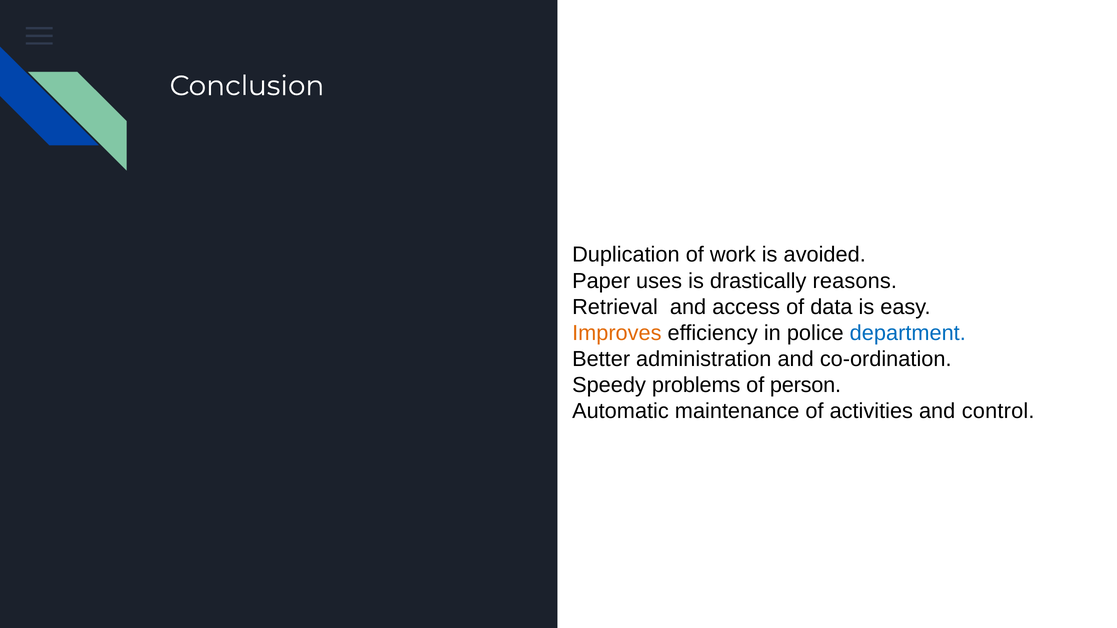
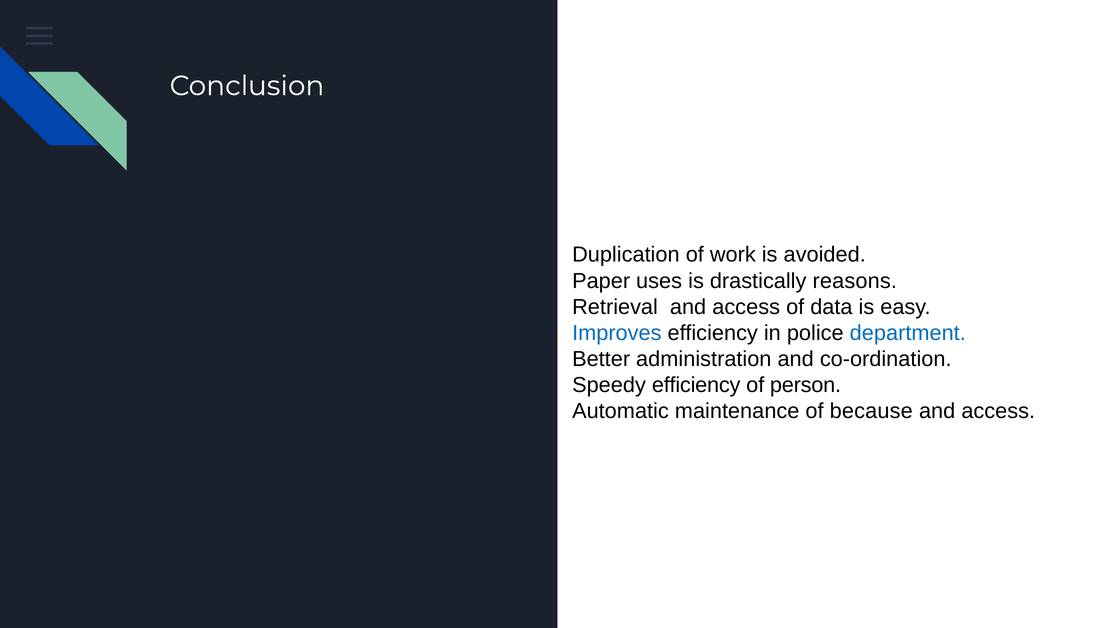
Improves colour: orange -> blue (617, 333)
Speedy problems: problems -> efficiency (696, 385)
activities: activities -> because (871, 411)
control: control -> access (998, 411)
